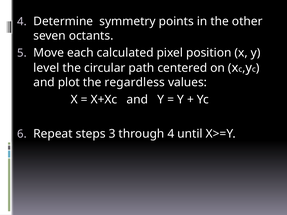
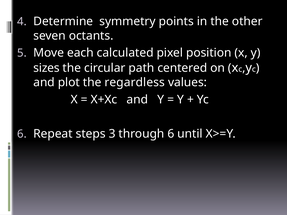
level: level -> sizes (46, 68)
through 4: 4 -> 6 (171, 134)
